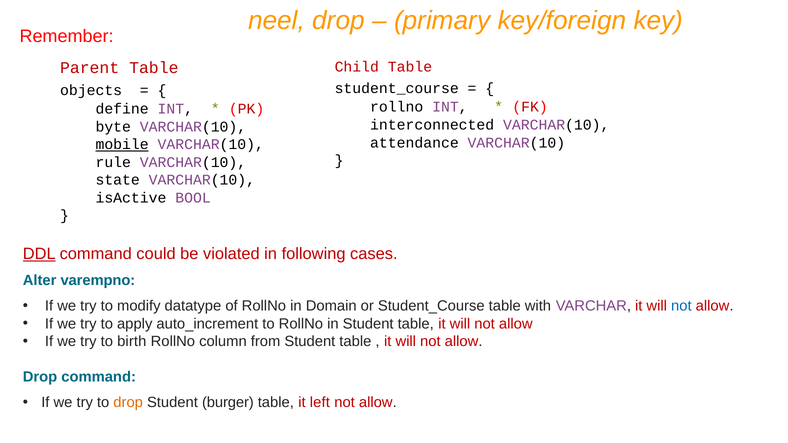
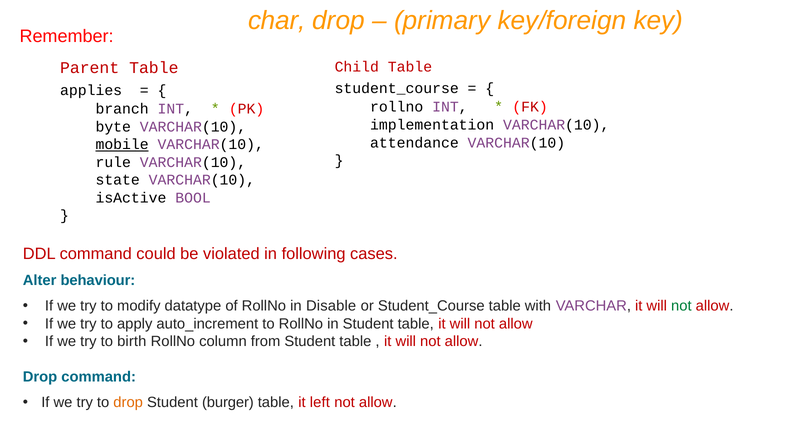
neel: neel -> char (277, 21)
objects: objects -> applies (91, 90)
define: define -> branch (122, 109)
interconnected: interconnected -> implementation (432, 125)
DDL underline: present -> none (39, 254)
varempno: varempno -> behaviour (98, 281)
Domain: Domain -> Disable (331, 306)
not colour: blue -> green (681, 306)
